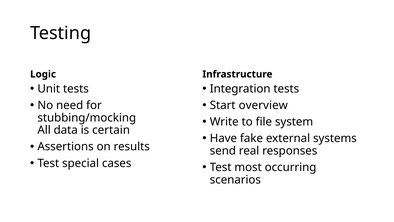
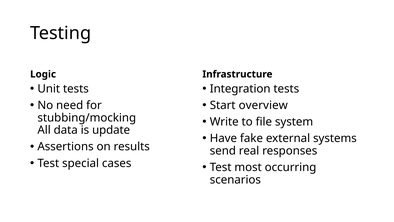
certain: certain -> update (111, 130)
